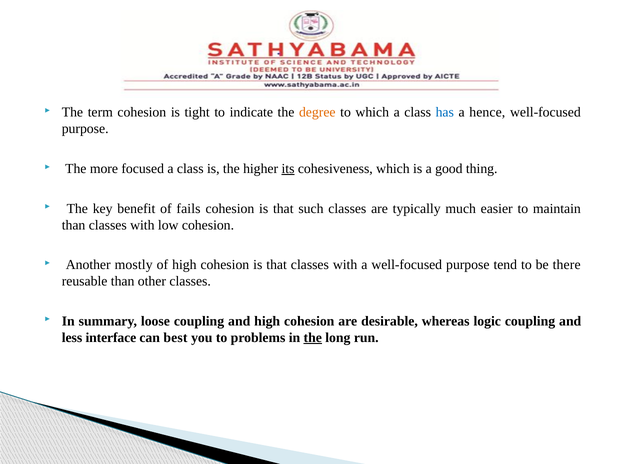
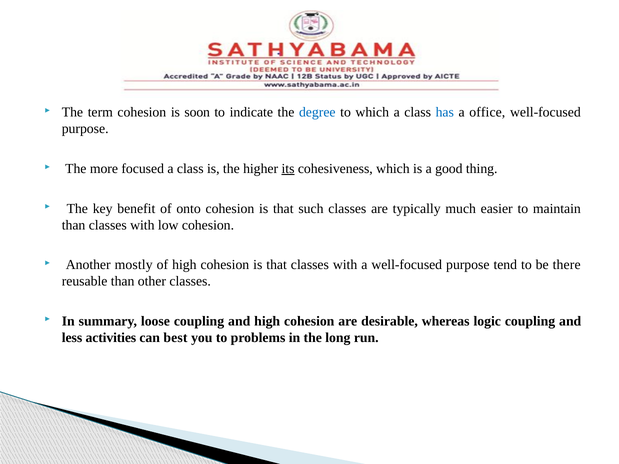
tight: tight -> soon (197, 113)
degree colour: orange -> blue (317, 113)
hence: hence -> office (487, 113)
fails: fails -> onto (189, 209)
interface: interface -> activities (111, 338)
the underline: present -> none (313, 338)
